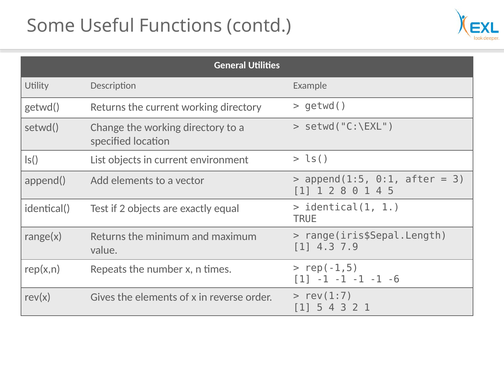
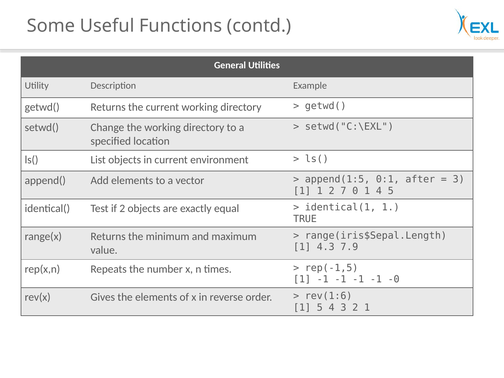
8: 8 -> 7 (343, 191)
-6: -6 -> -0 (394, 279)
rev(1:7: rev(1:7 -> rev(1:6 (329, 296)
